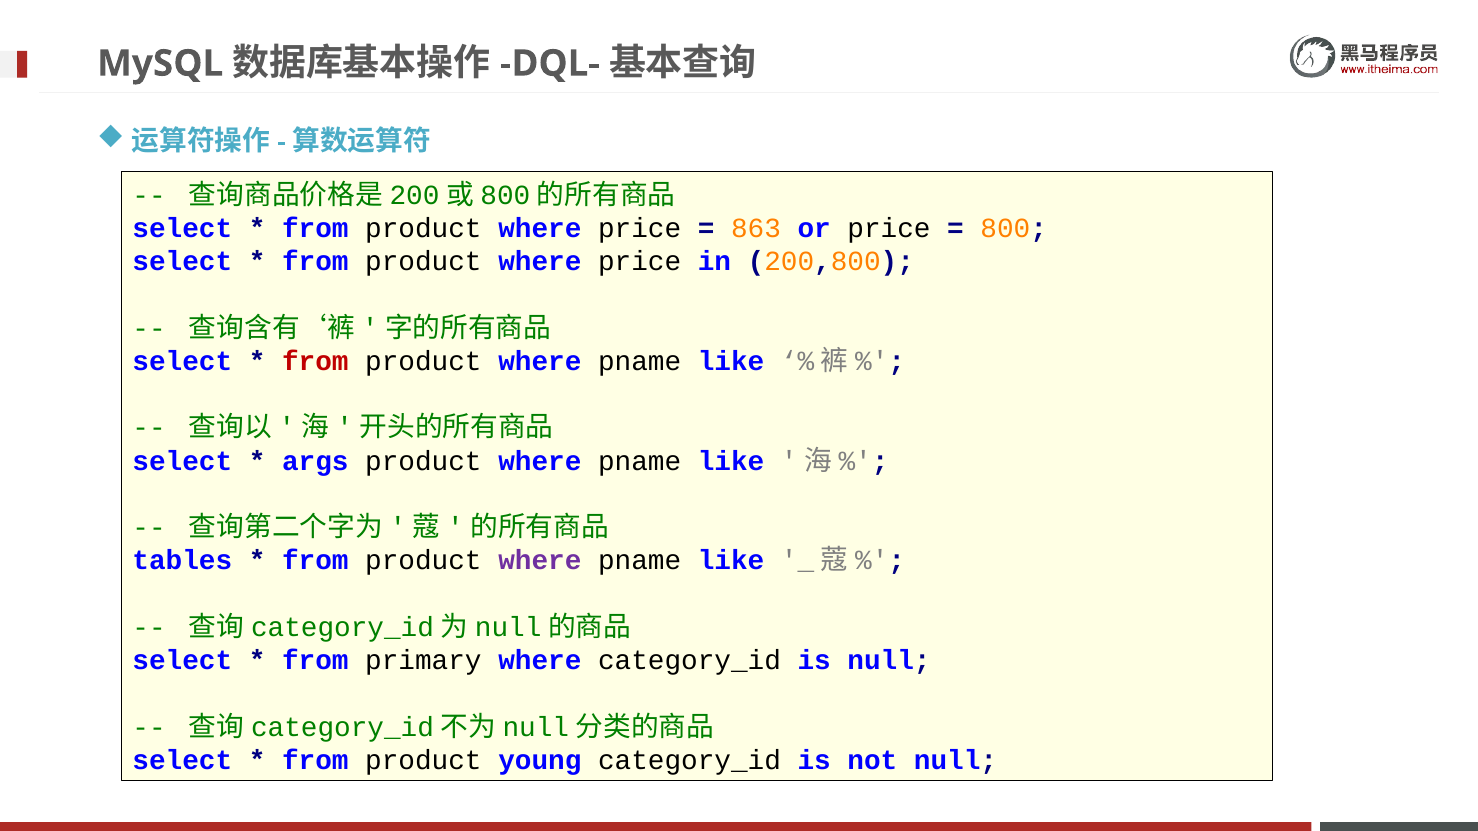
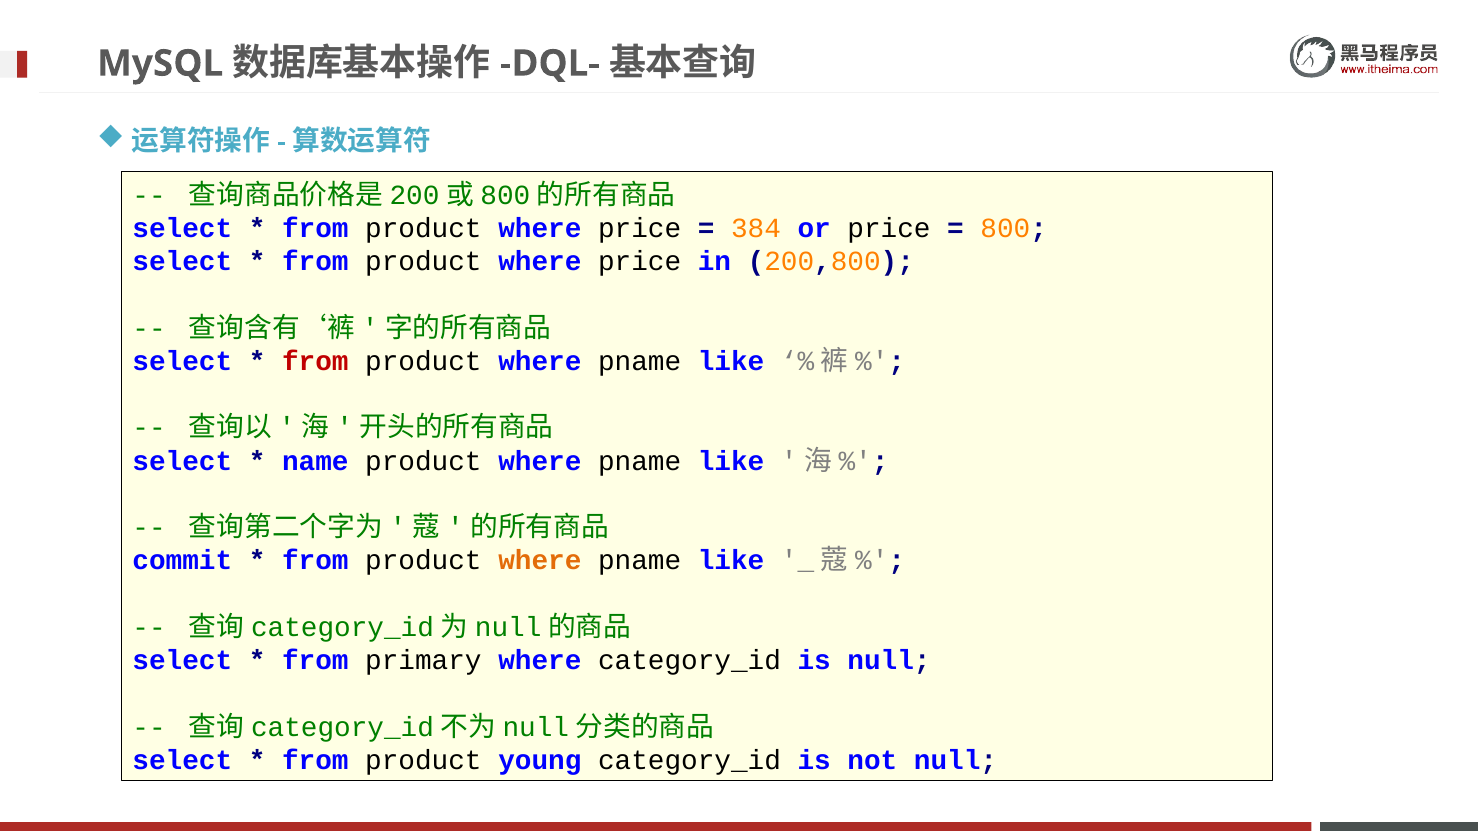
863: 863 -> 384 (756, 228)
args: args -> name (315, 461)
tables: tables -> commit (182, 561)
where colour: purple -> orange (540, 561)
